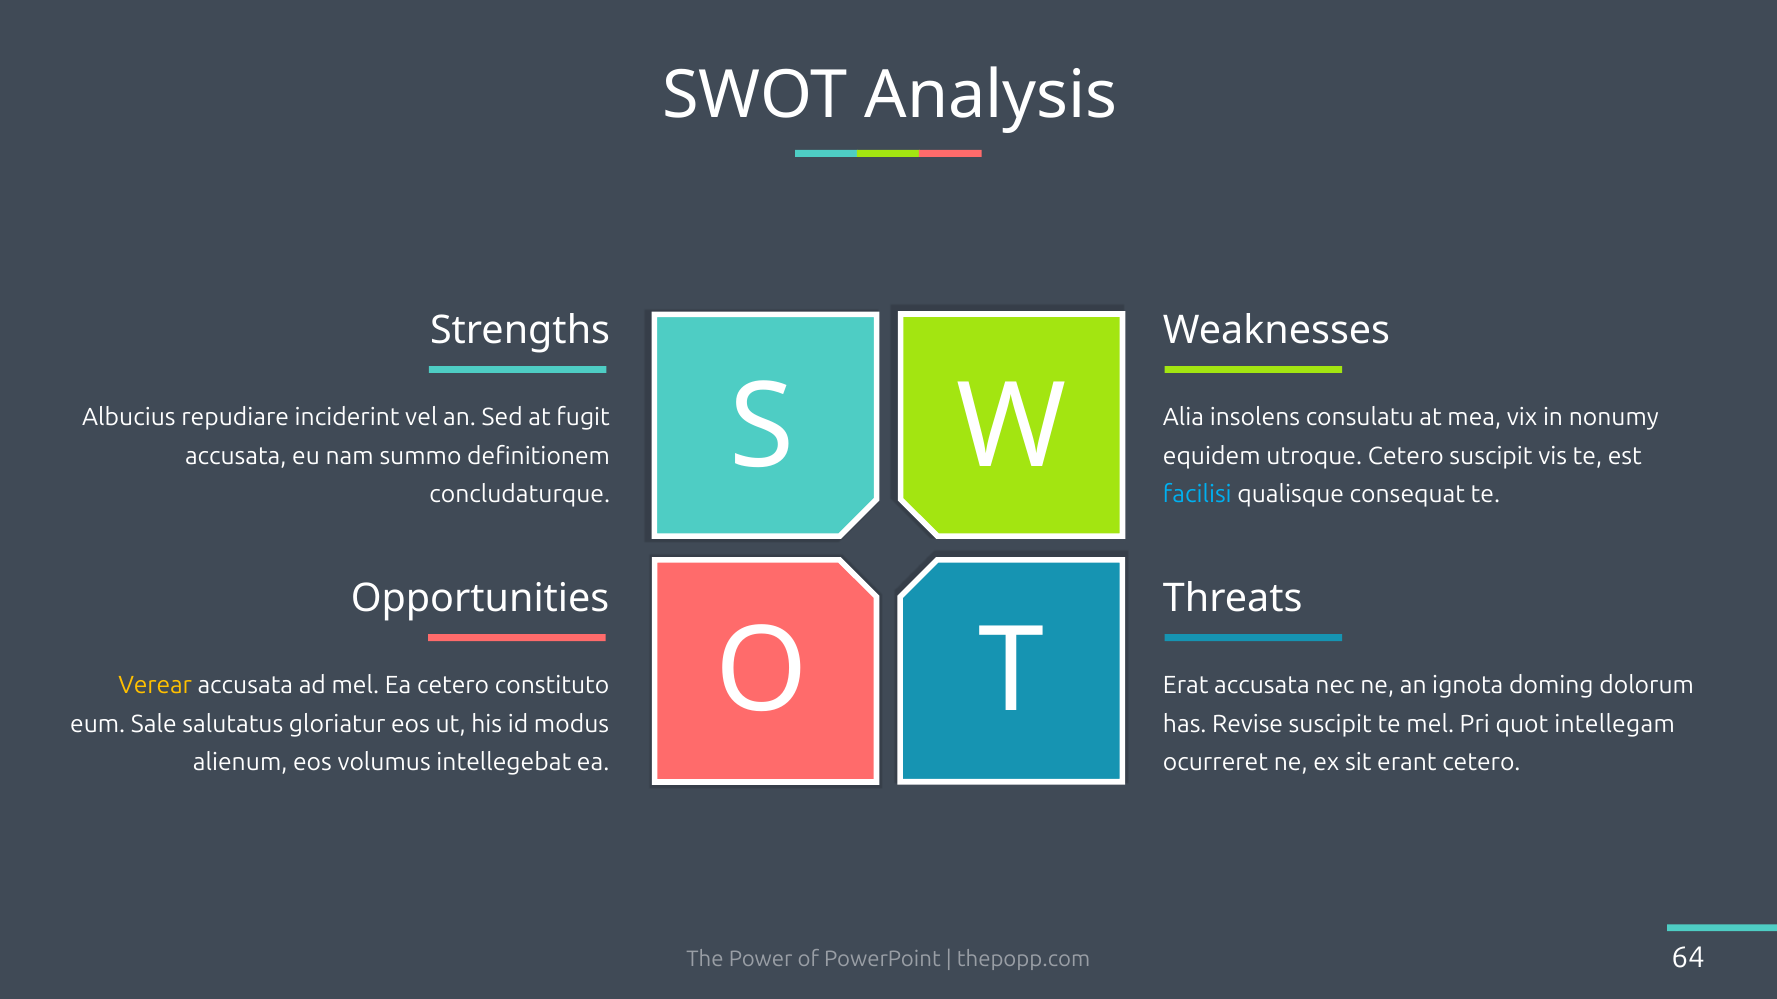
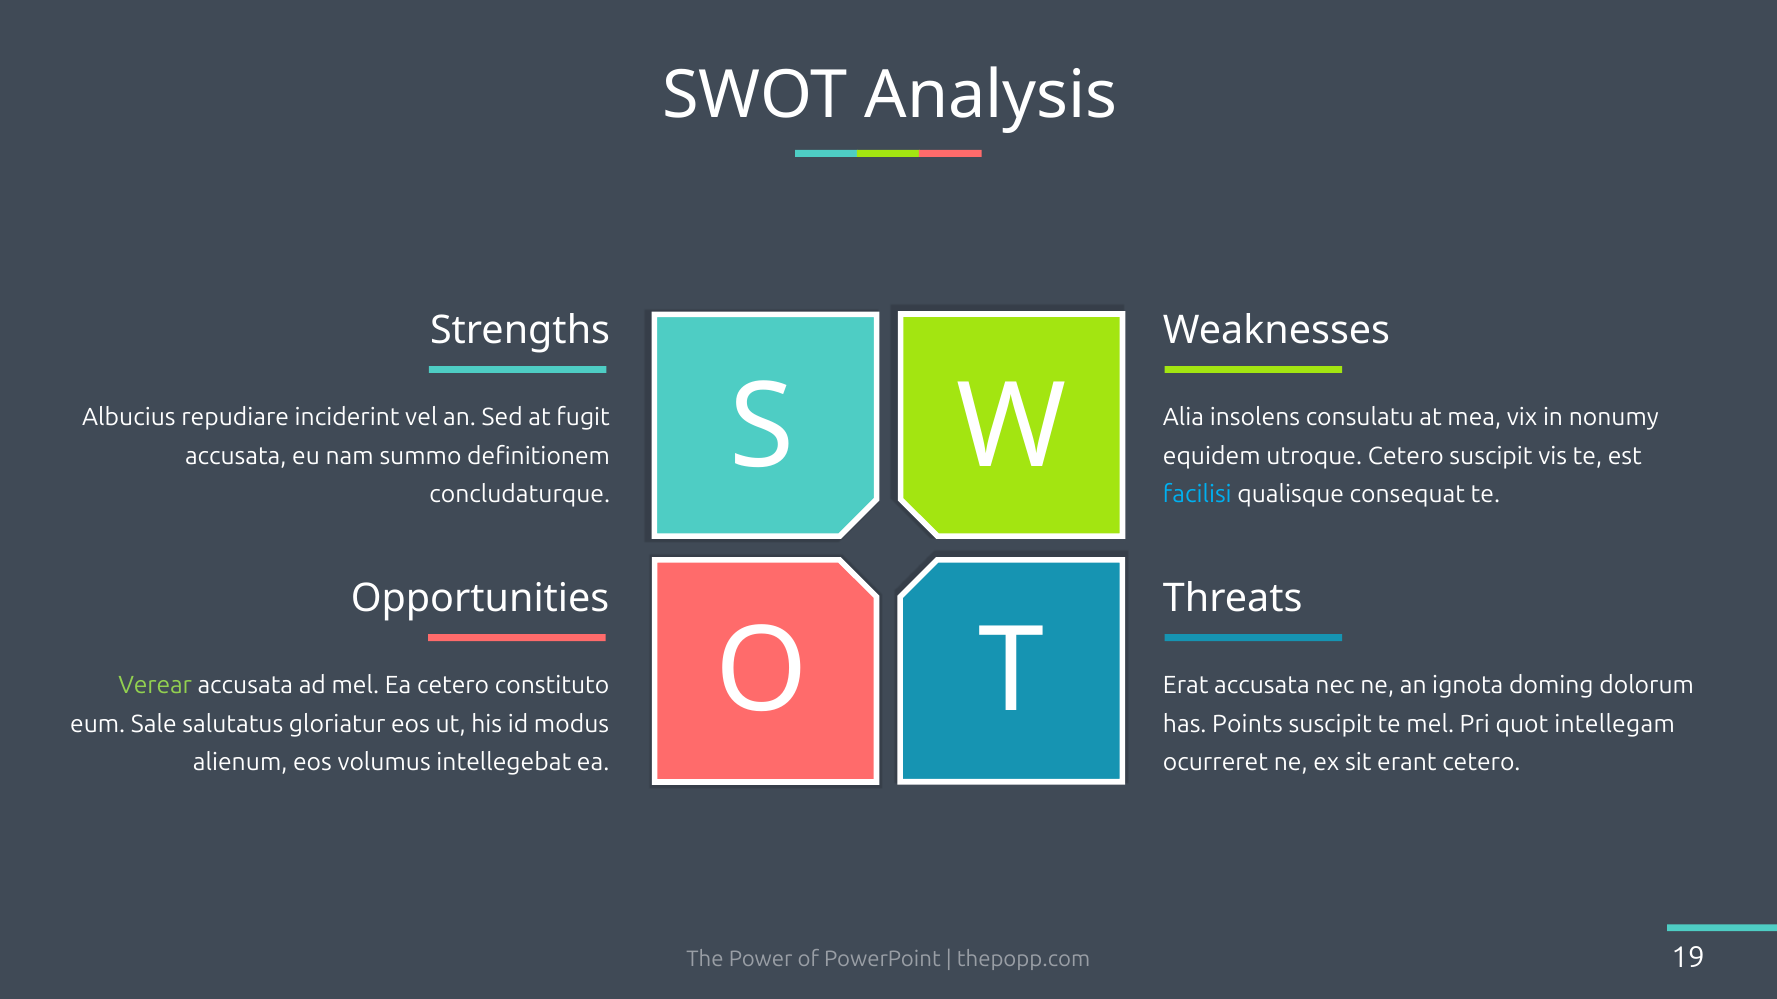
Verear colour: yellow -> light green (155, 686)
Revise: Revise -> Points (1247, 725)
64: 64 -> 19 (1688, 959)
